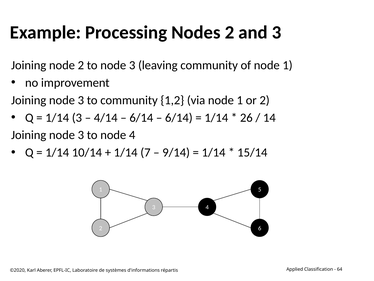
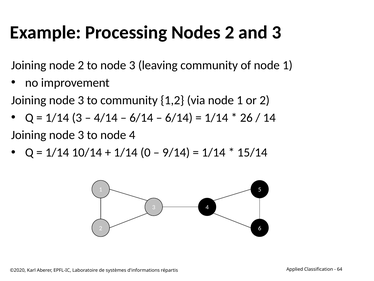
7: 7 -> 0 (145, 152)
